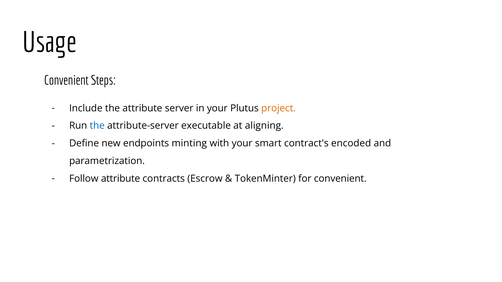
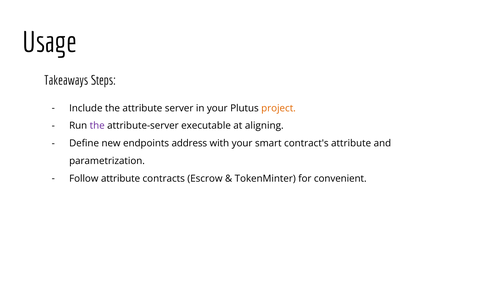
Convenient: Convenient -> Takeaways (66, 80)
the colour: blue -> purple (97, 126)
minting: minting -> address (189, 143)
contract's encoded: encoded -> attribute (351, 143)
